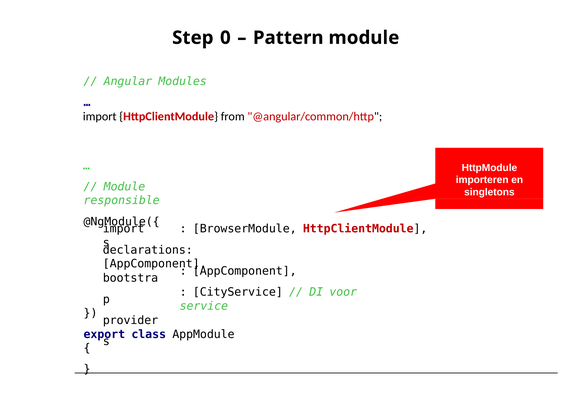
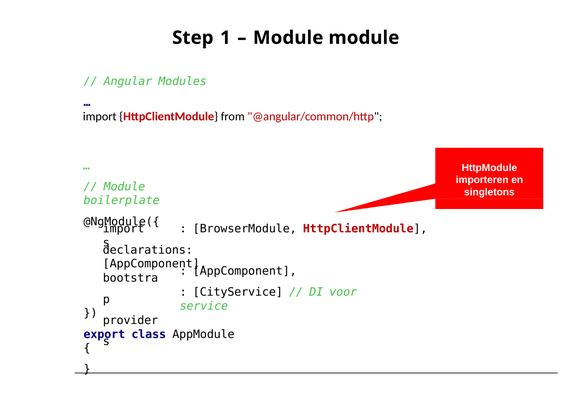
0: 0 -> 1 (225, 38)
Pattern: Pattern -> Module (288, 38)
responsible: responsible -> boilerplate (122, 200)
